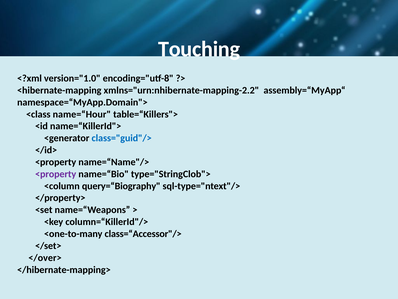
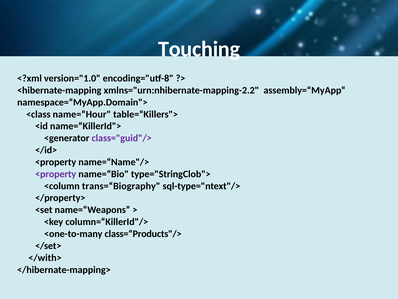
class="guid"/> colour: blue -> purple (122, 138)
query=“Biography: query=“Biography -> trans=“Biography (121, 186)
class=“Accessor"/>: class=“Accessor"/> -> class=“Products"/> (143, 233)
</over>: </over> -> </with> (45, 257)
